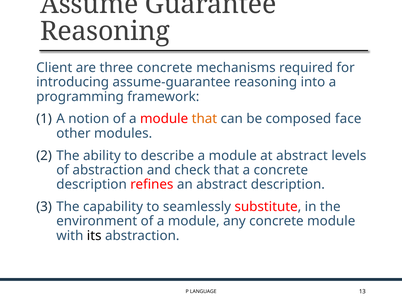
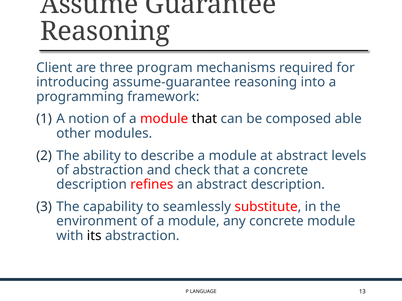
three concrete: concrete -> program (165, 68)
that colour: orange -> black (204, 119)
face: face -> able (348, 119)
